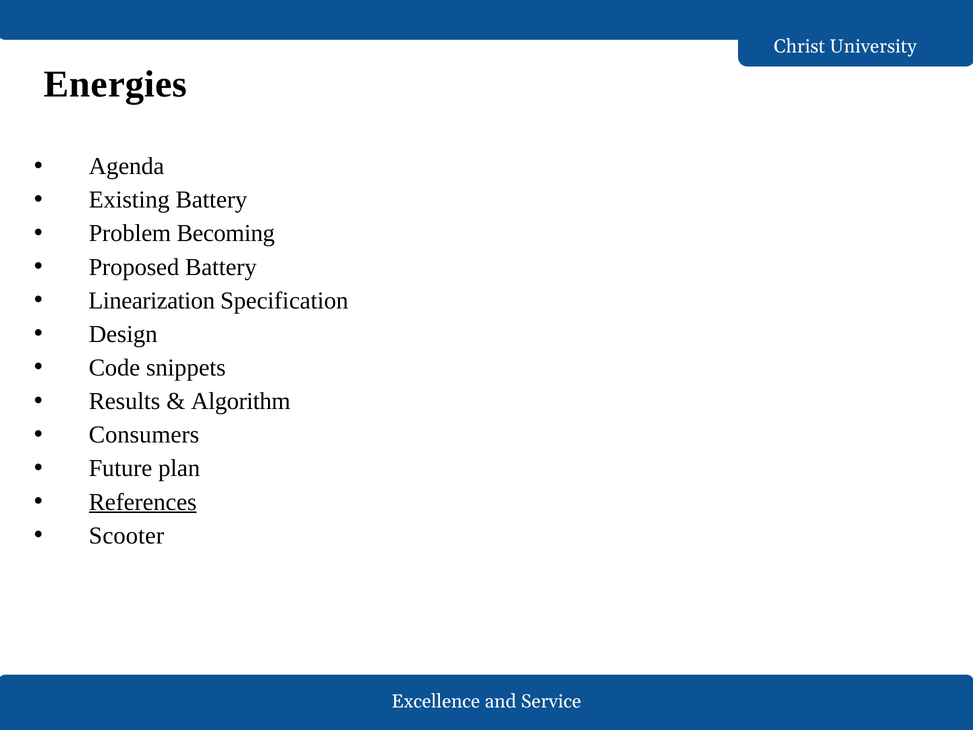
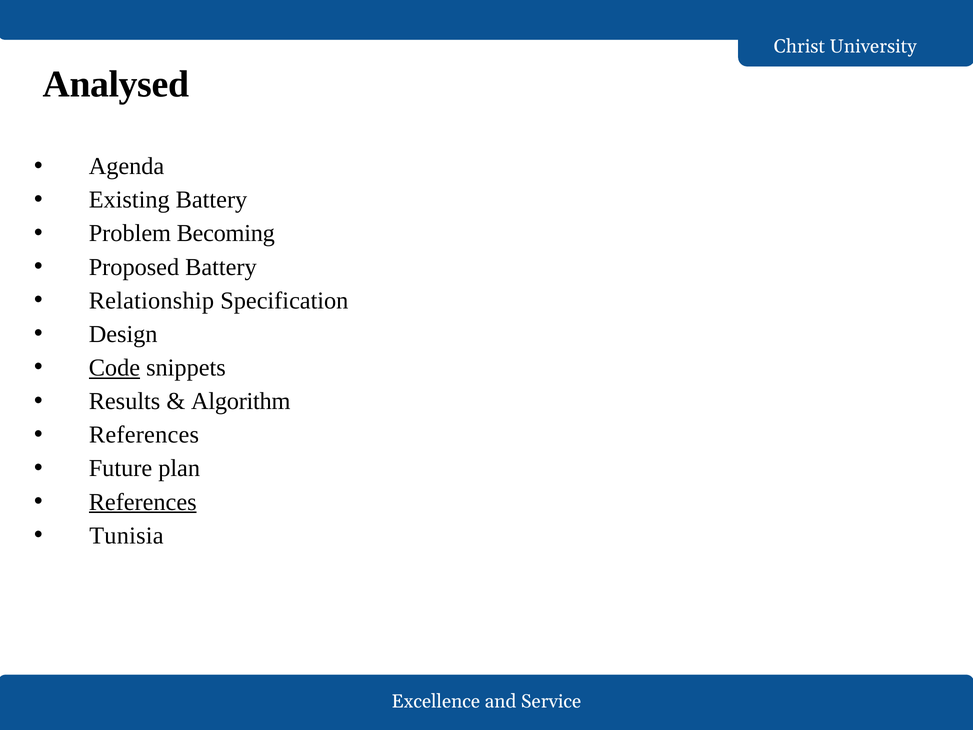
Energies: Energies -> Analysed (116, 84)
Linearization: Linearization -> Relationship (151, 300)
Code underline: none -> present (114, 368)
Consumers: Consumers -> References (144, 435)
Scooter: Scooter -> Tunisia (126, 535)
